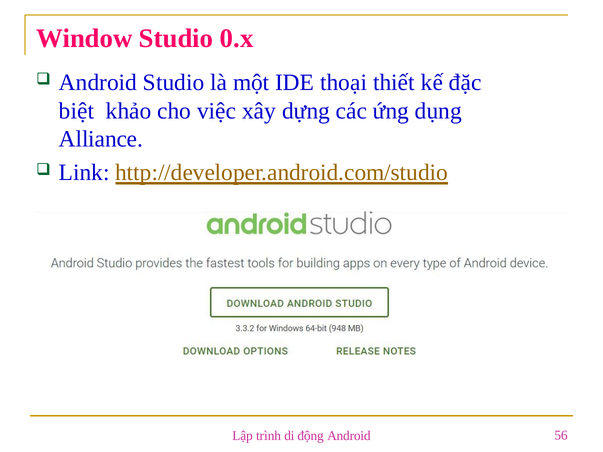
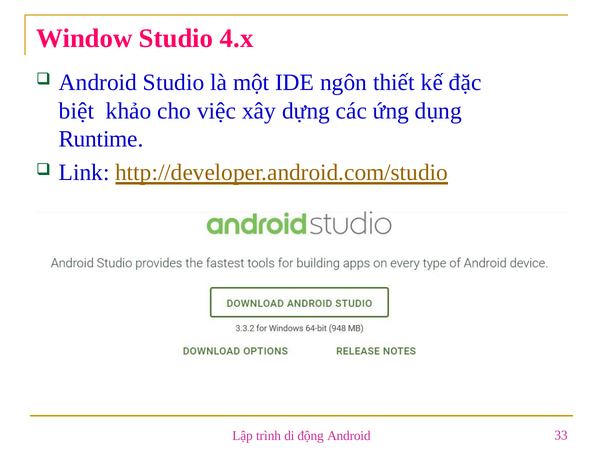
0.x: 0.x -> 4.x (237, 38)
thoại: thoại -> ngôn (344, 83)
Alliance: Alliance -> Runtime (101, 139)
56: 56 -> 33 (561, 436)
